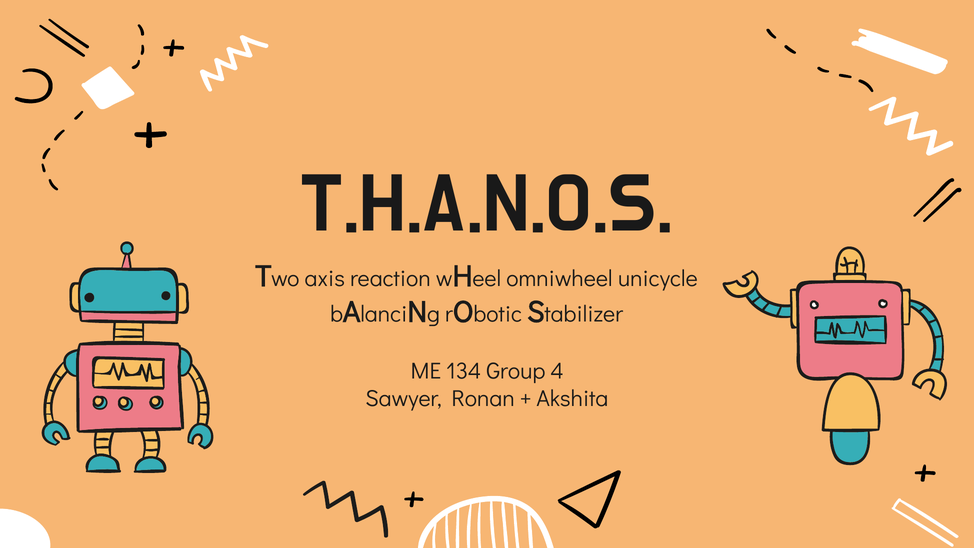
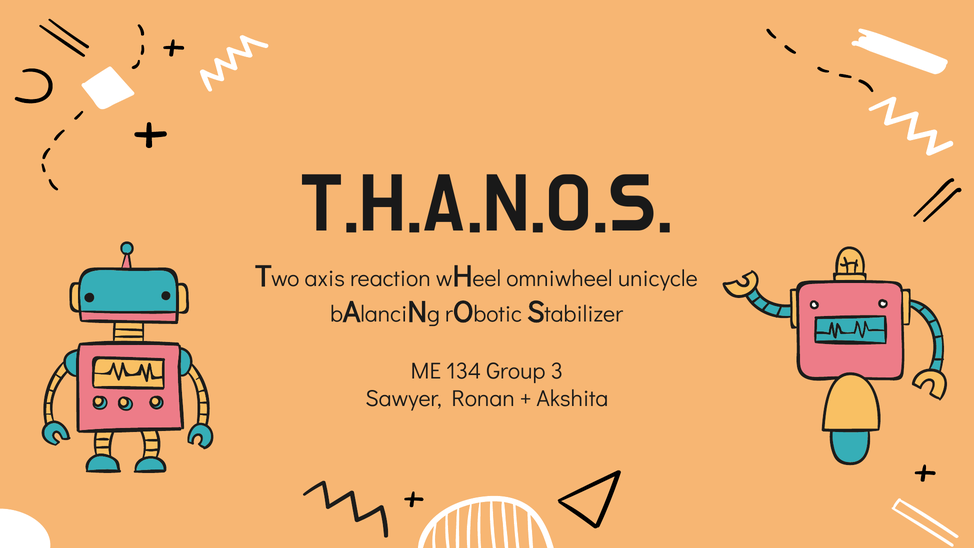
4: 4 -> 3 (557, 371)
